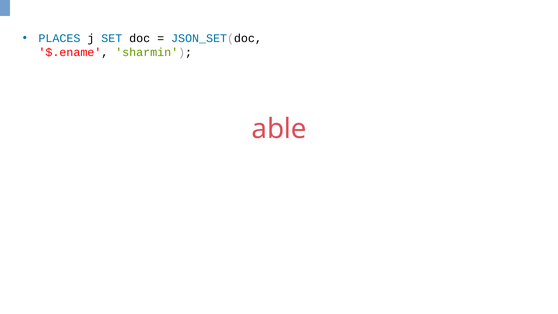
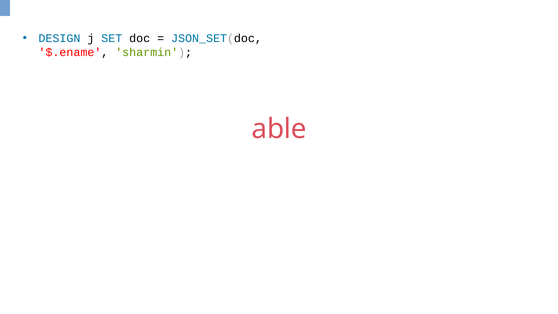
PLACES: PLACES -> DESIGN (59, 38)
